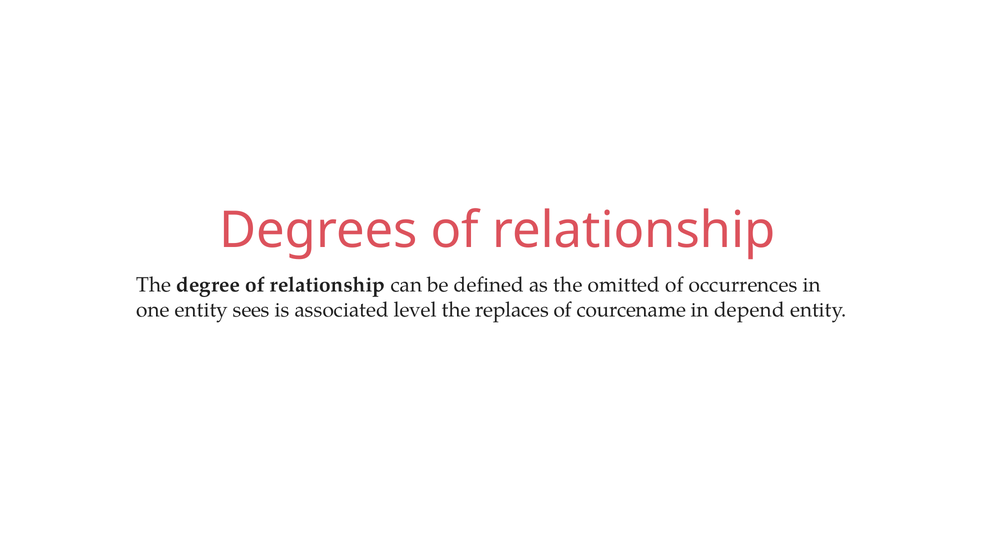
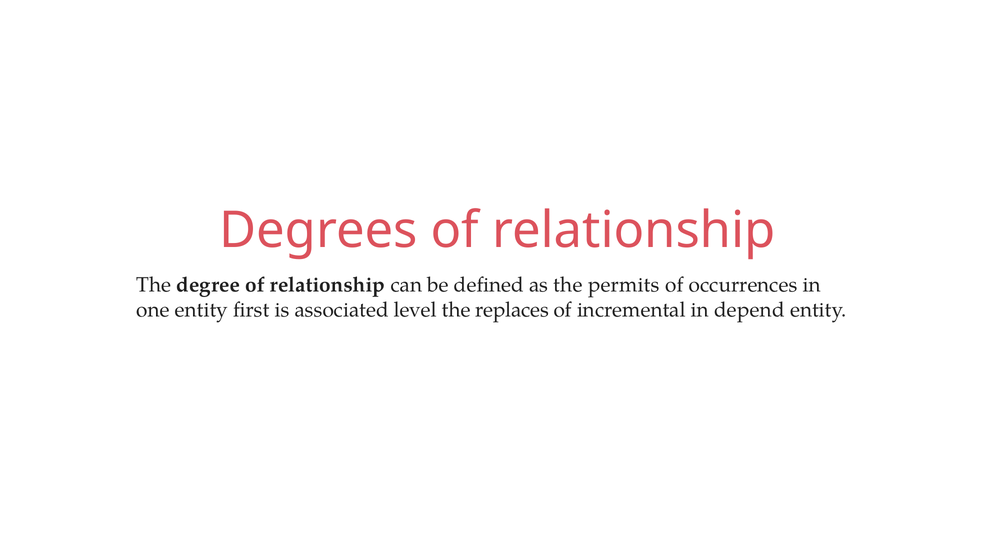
omitted: omitted -> permits (624, 285)
sees: sees -> first (251, 310)
courcename: courcename -> incremental (631, 310)
